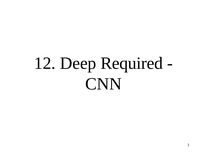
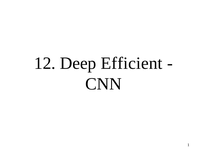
Required: Required -> Efficient (132, 63)
